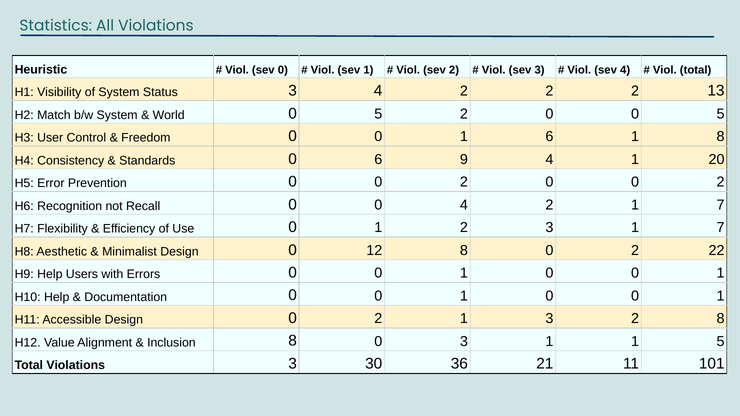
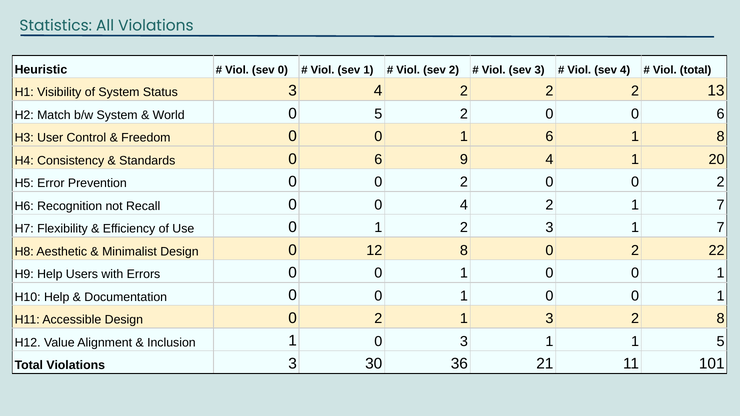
0 0 5: 5 -> 6 (721, 114)
Inclusion 8: 8 -> 1 (293, 341)
